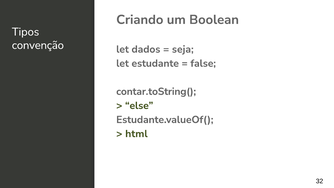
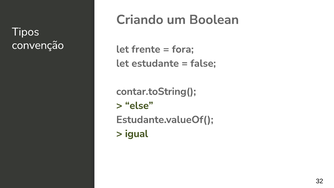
dados: dados -> frente (146, 49)
seja: seja -> fora (183, 49)
html: html -> igual (137, 134)
